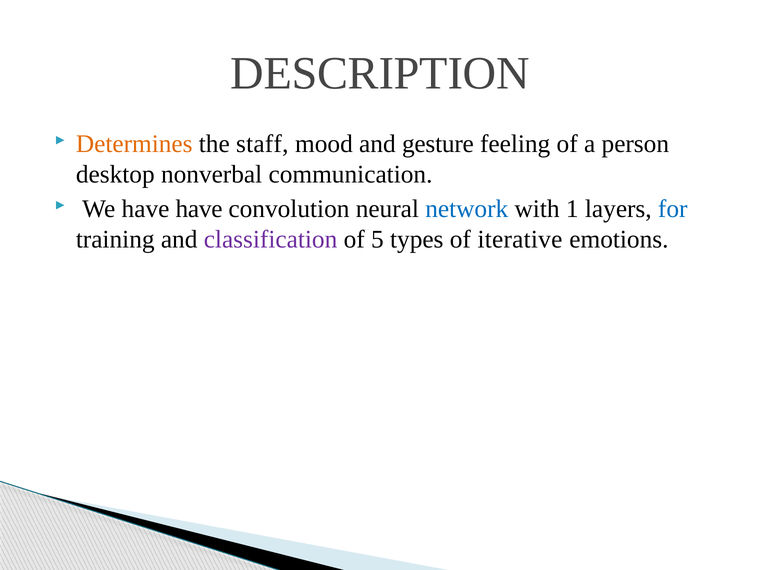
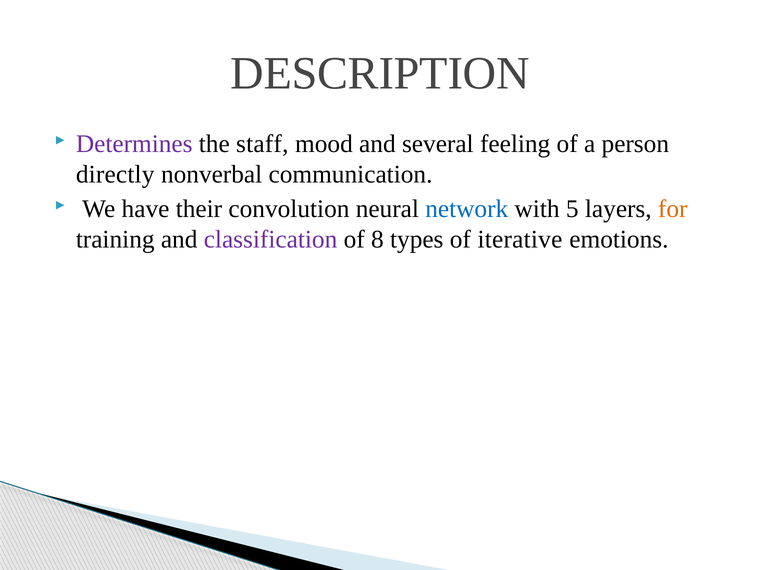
Determines colour: orange -> purple (134, 144)
gesture: gesture -> several (438, 144)
desktop: desktop -> directly (115, 174)
have have: have -> their (199, 209)
1: 1 -> 5 (572, 209)
for colour: blue -> orange (673, 209)
5: 5 -> 8 (377, 239)
